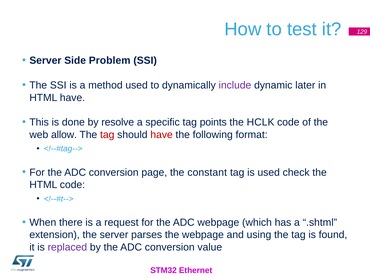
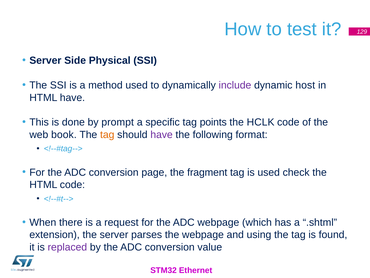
Problem: Problem -> Physical (110, 60)
later: later -> host (305, 85)
resolve: resolve -> prompt (118, 122)
allow: allow -> book (64, 134)
tag colour: red -> orange (107, 134)
have colour: red -> purple (162, 134)
constant: constant -> fragment (207, 172)
